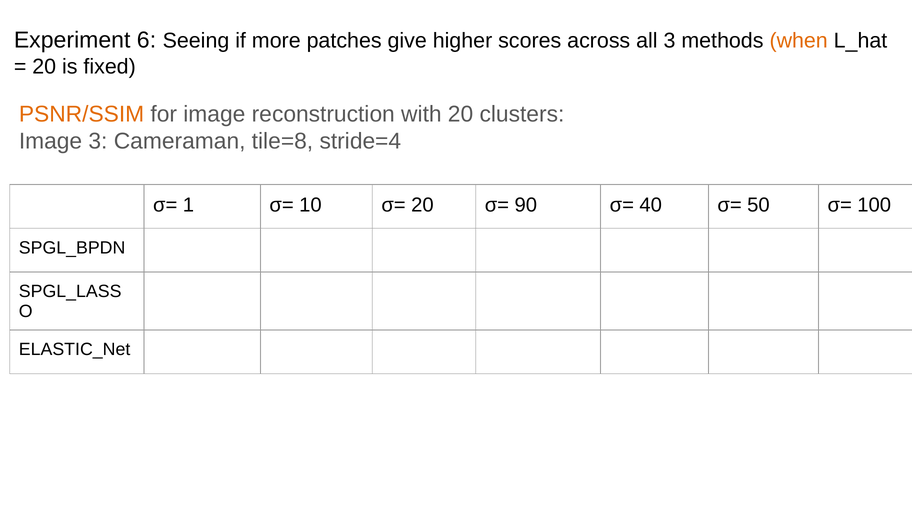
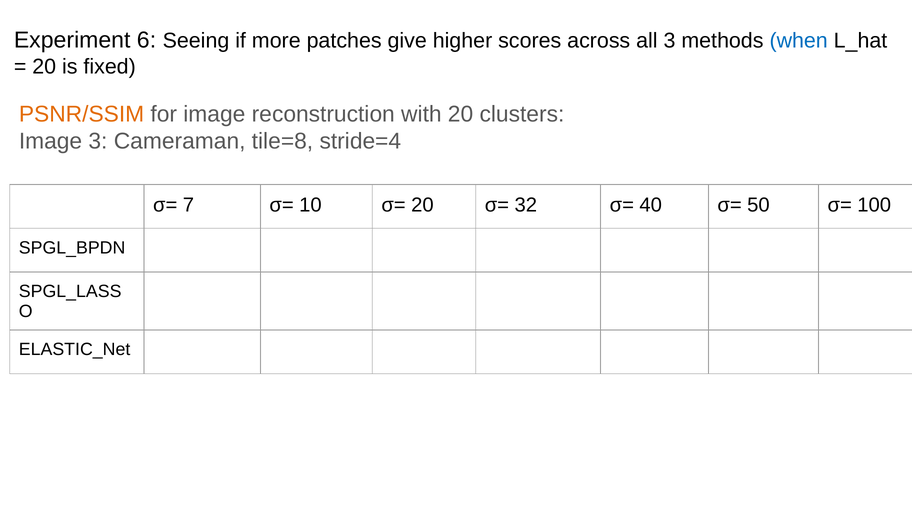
when colour: orange -> blue (799, 41)
1: 1 -> 7 (188, 205)
90: 90 -> 32 (526, 205)
